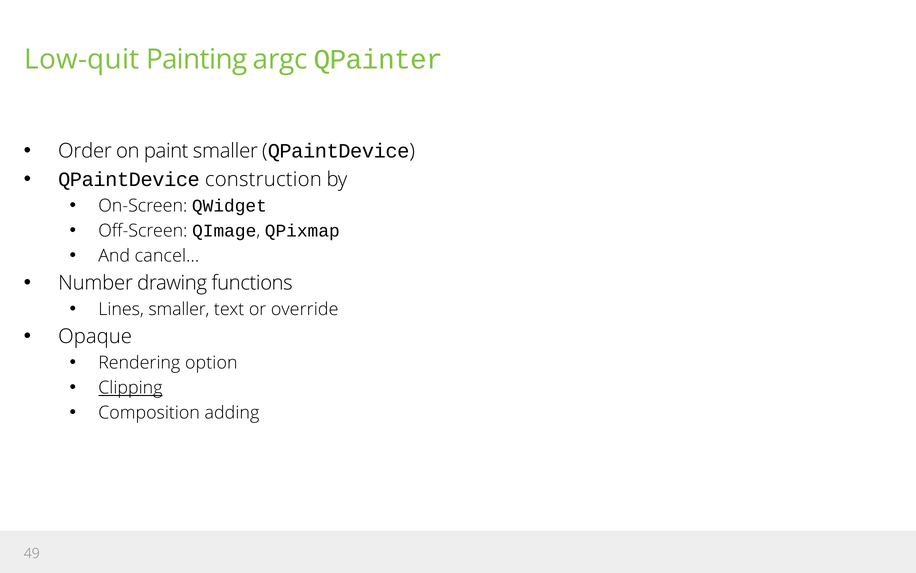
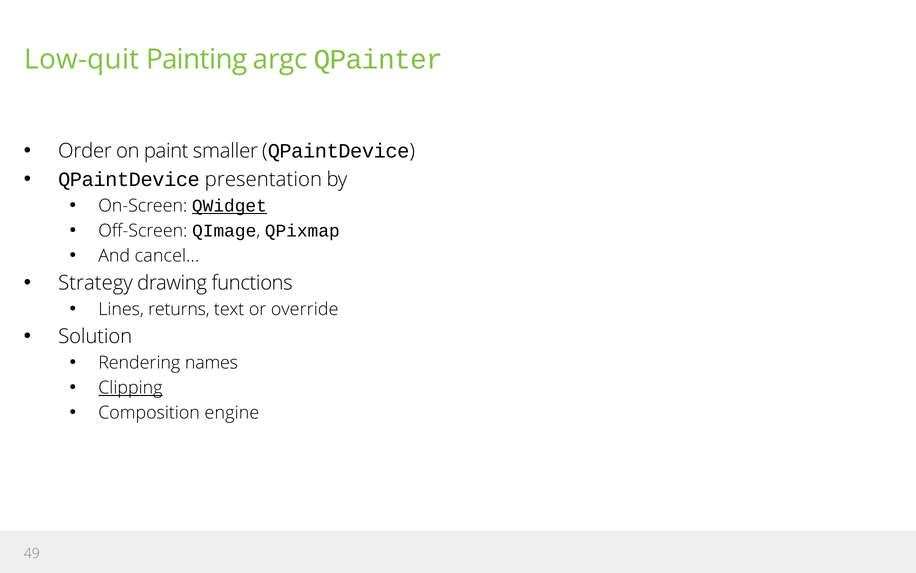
construction: construction -> presentation (263, 179)
QWidget underline: none -> present (229, 206)
Number: Number -> Strategy (95, 283)
Lines smaller: smaller -> returns (179, 309)
Opaque: Opaque -> Solution (95, 336)
option: option -> names (211, 363)
adding: adding -> engine (232, 413)
